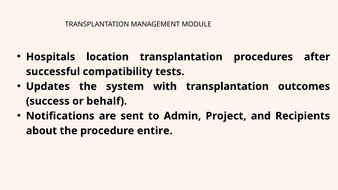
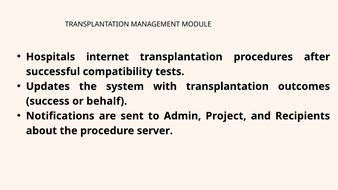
location: location -> internet (108, 57)
entire: entire -> server (155, 131)
